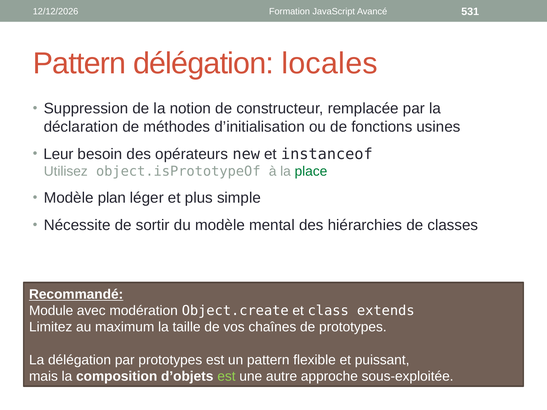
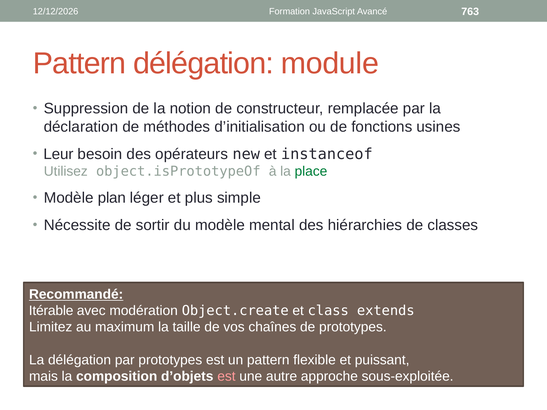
531: 531 -> 763 (470, 12)
locales: locales -> module (330, 64)
Module: Module -> Itérable (51, 311)
est colour: light green -> pink (227, 377)
